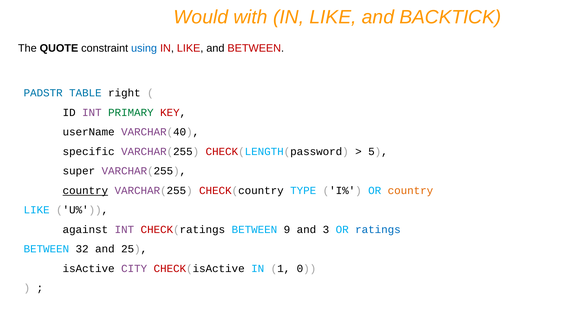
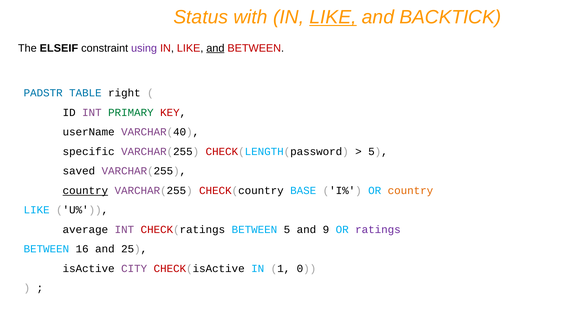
Would: Would -> Status (201, 17)
LIKE underline: none -> present (333, 17)
QUOTE: QUOTE -> ELSEIF (59, 48)
using colour: blue -> purple (144, 48)
and underline: none -> present (215, 48)
super: super -> saved (79, 171)
TYPE: TYPE -> BASE (303, 191)
against: against -> average (85, 230)
BETWEEN 9: 9 -> 5 (287, 230)
3: 3 -> 9 (326, 230)
ratings colour: blue -> purple (378, 230)
32: 32 -> 16 (82, 249)
